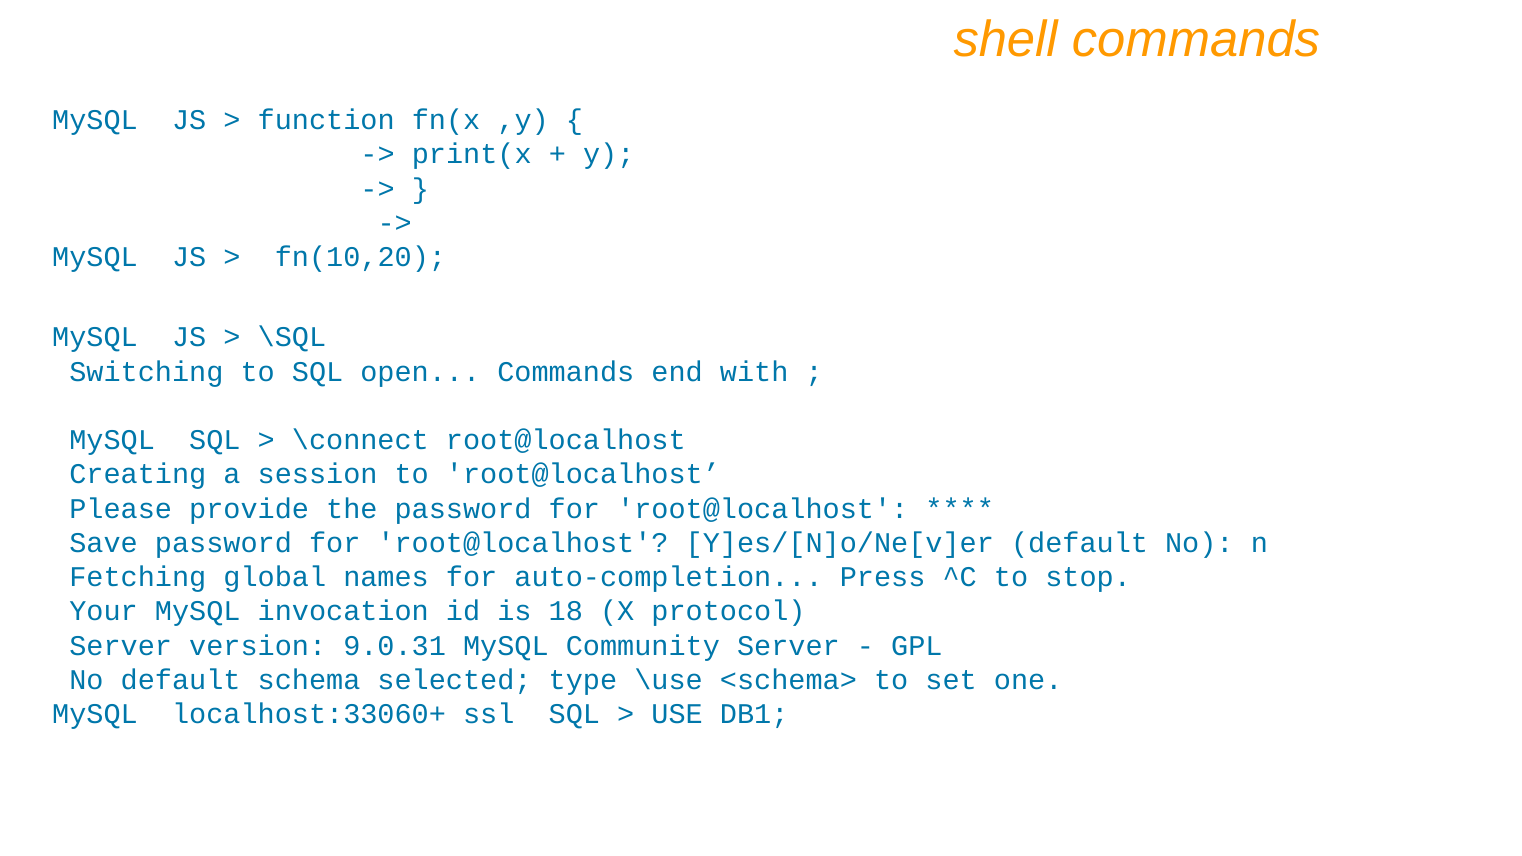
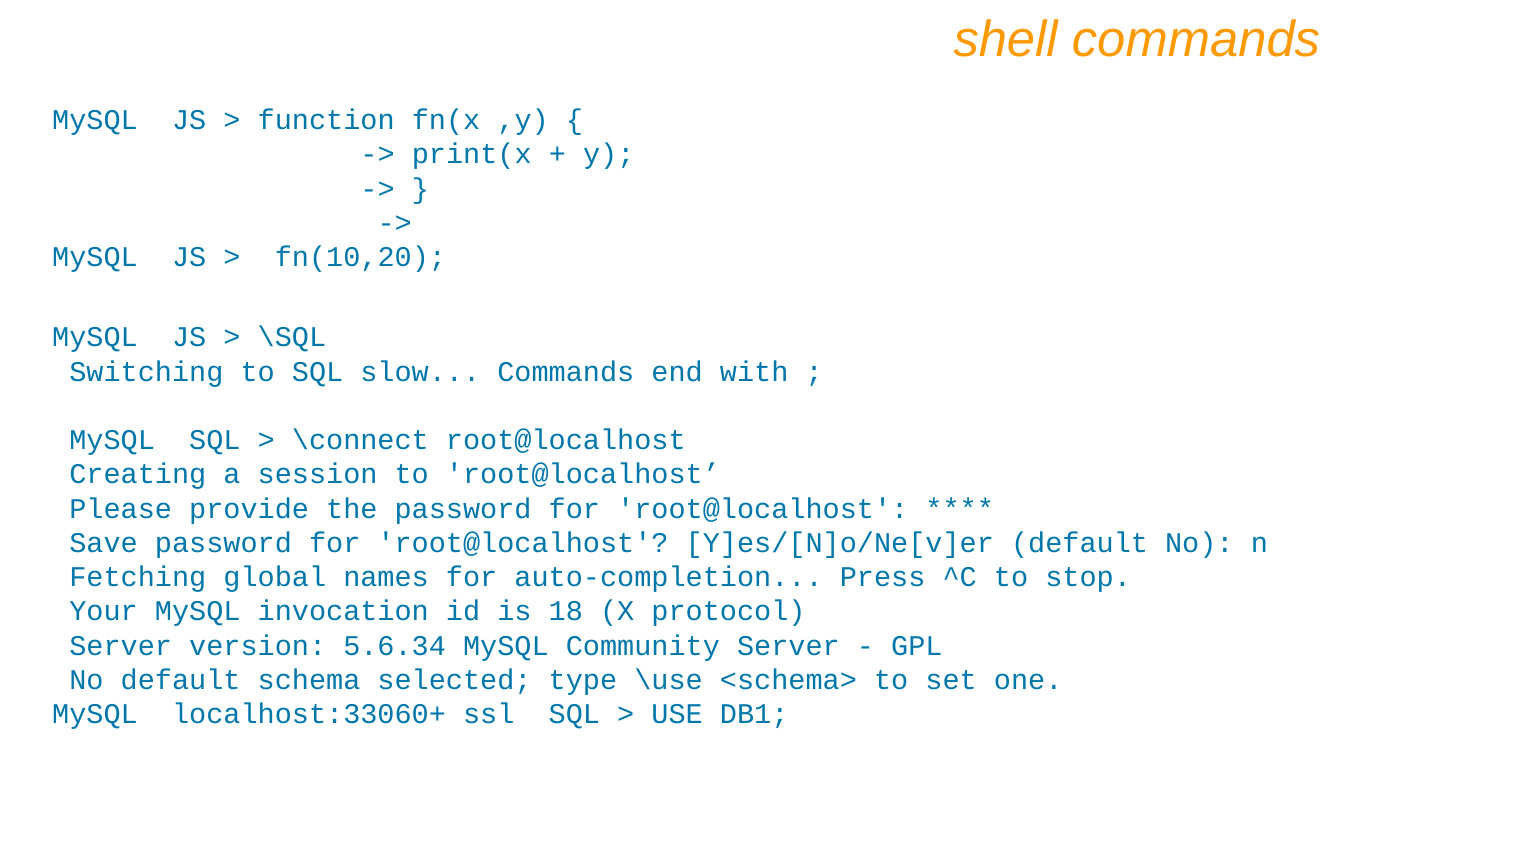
open: open -> slow (420, 372)
9.0.31: 9.0.31 -> 5.6.34 (395, 646)
